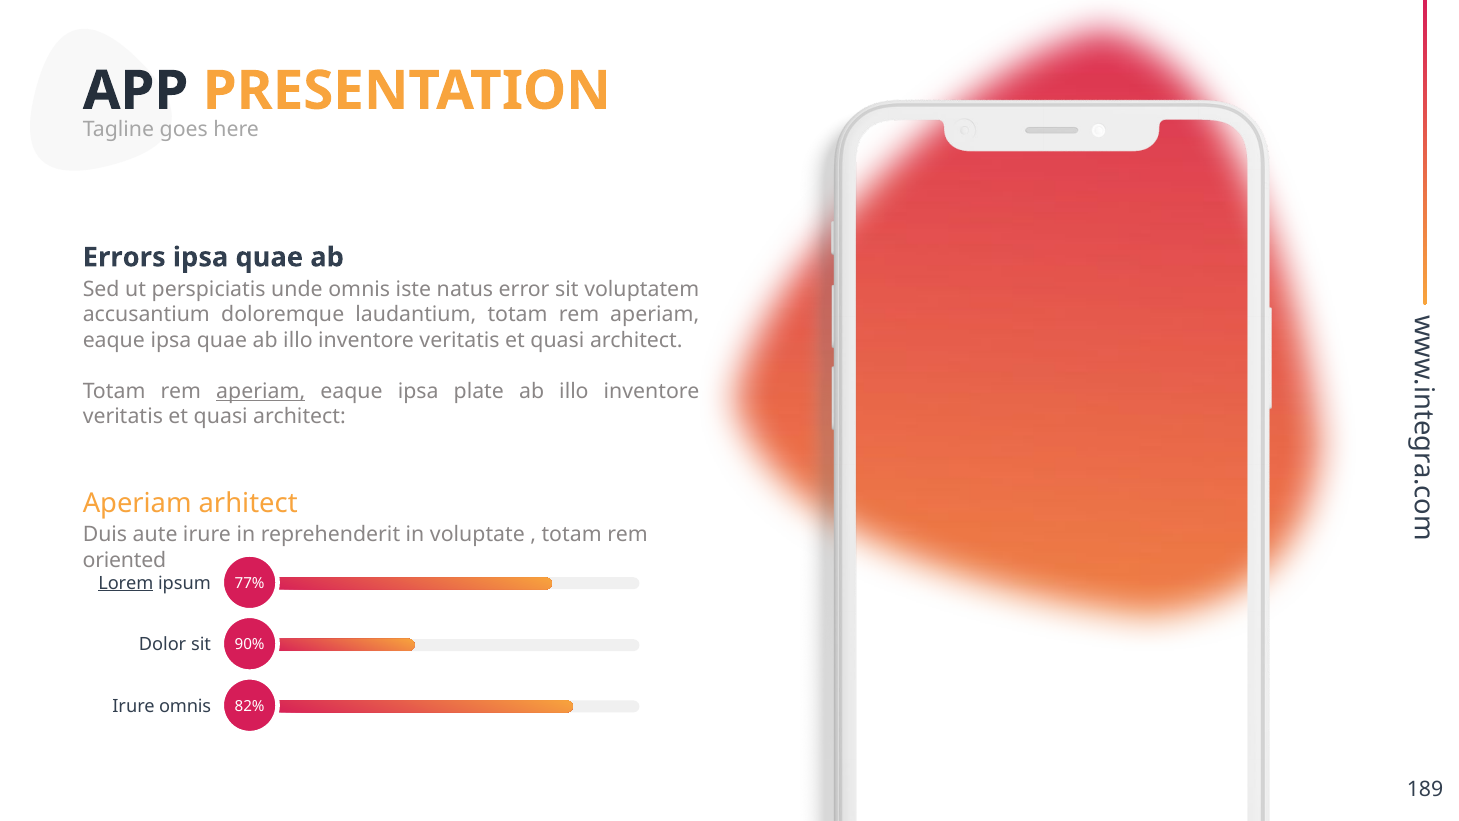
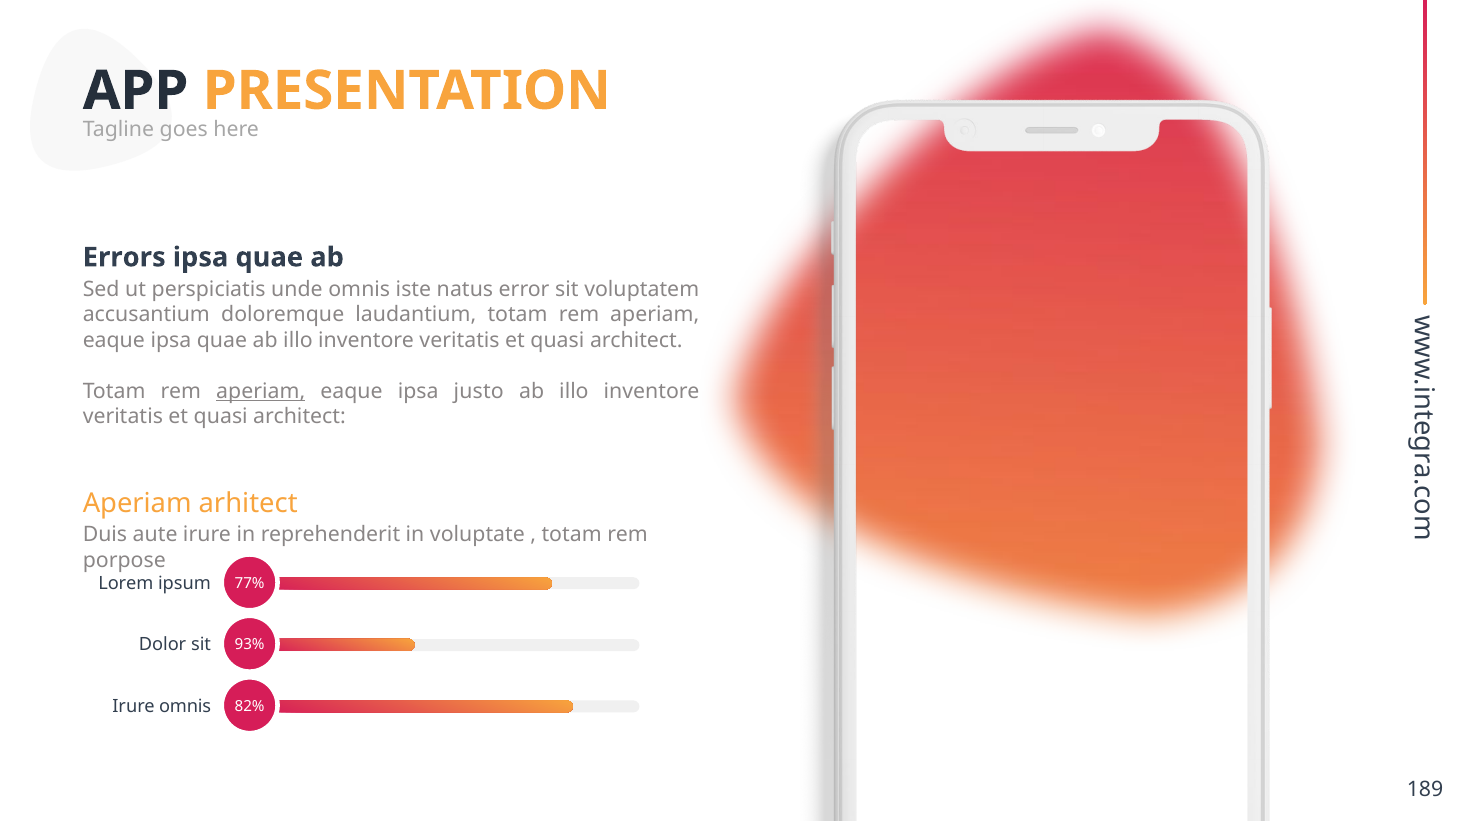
plate: plate -> justo (479, 391)
oriented: oriented -> porpose (124, 560)
Lorem underline: present -> none (126, 583)
90%: 90% -> 93% (250, 644)
